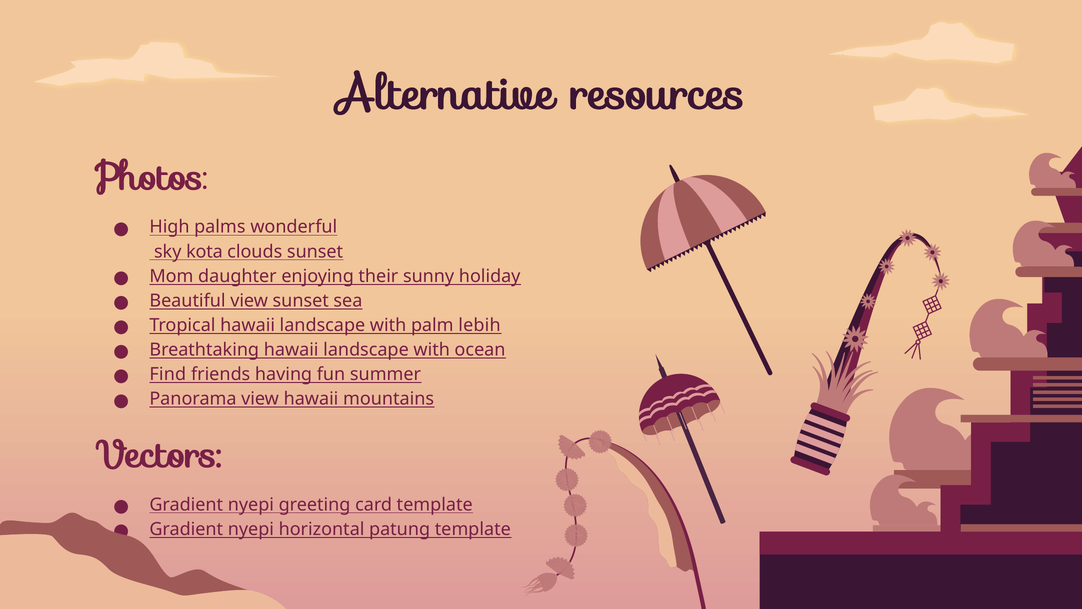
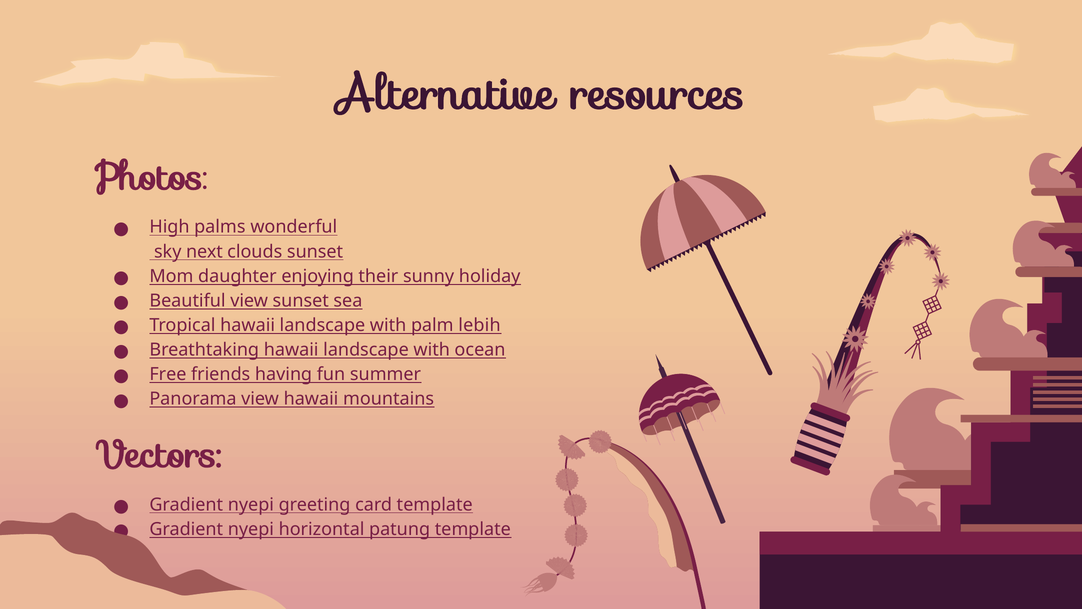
kota: kota -> next (204, 251)
Find: Find -> Free (168, 374)
